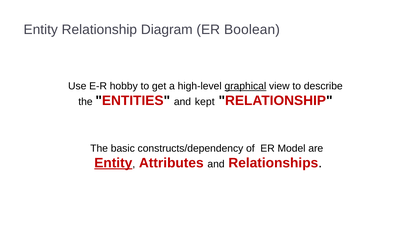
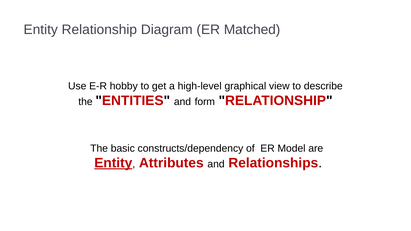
Boolean: Boolean -> Matched (252, 30)
graphical underline: present -> none (245, 86)
kept: kept -> form (205, 102)
